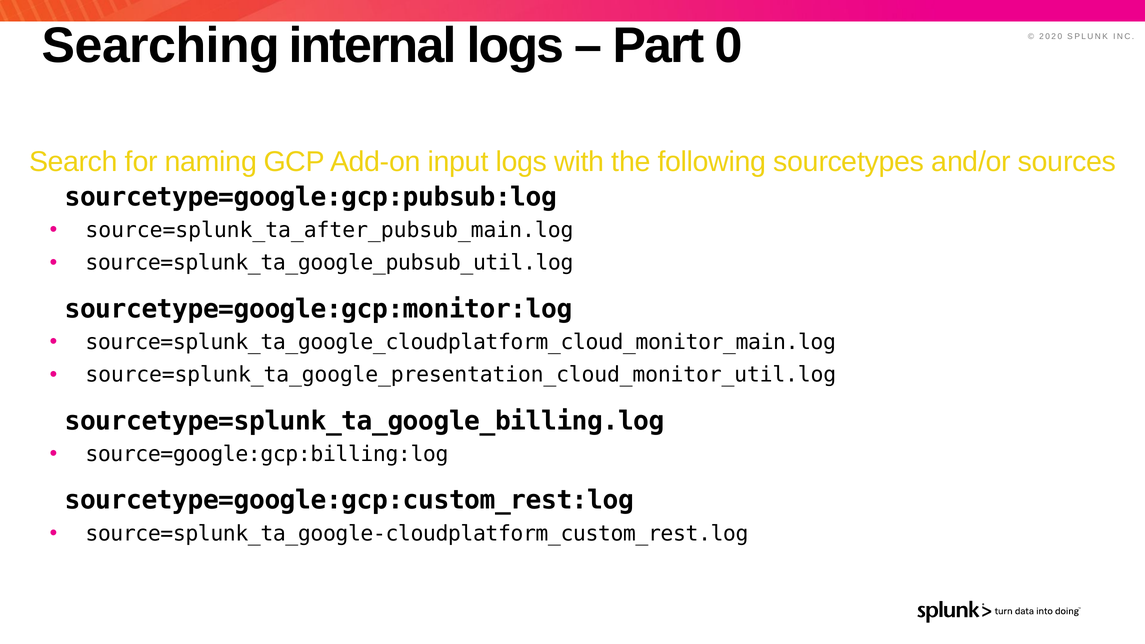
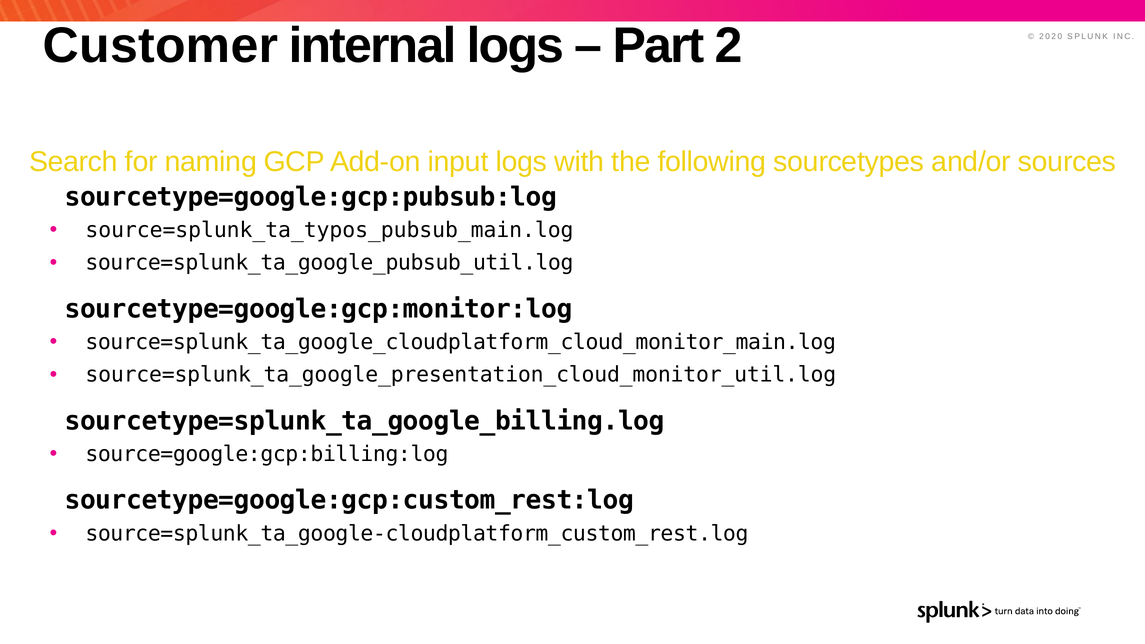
Searching: Searching -> Customer (160, 46)
0: 0 -> 2 (729, 46)
source=splunk_ta_after_pubsub_main.log: source=splunk_ta_after_pubsub_main.log -> source=splunk_ta_typos_pubsub_main.log (330, 230)
